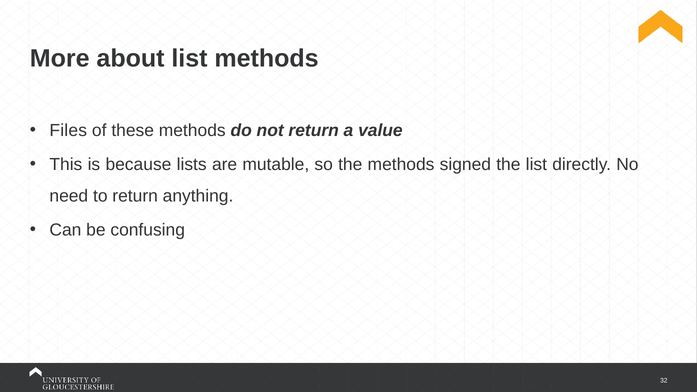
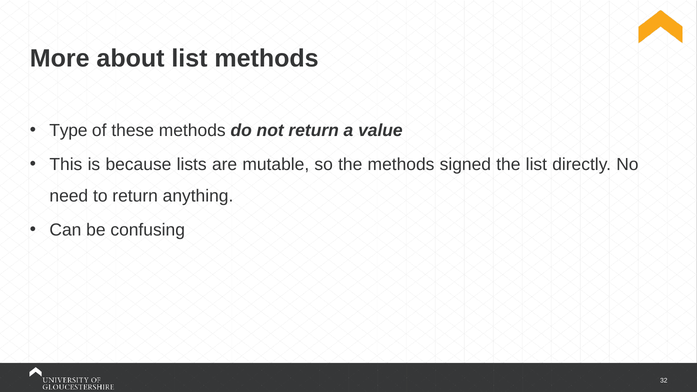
Files: Files -> Type (68, 130)
